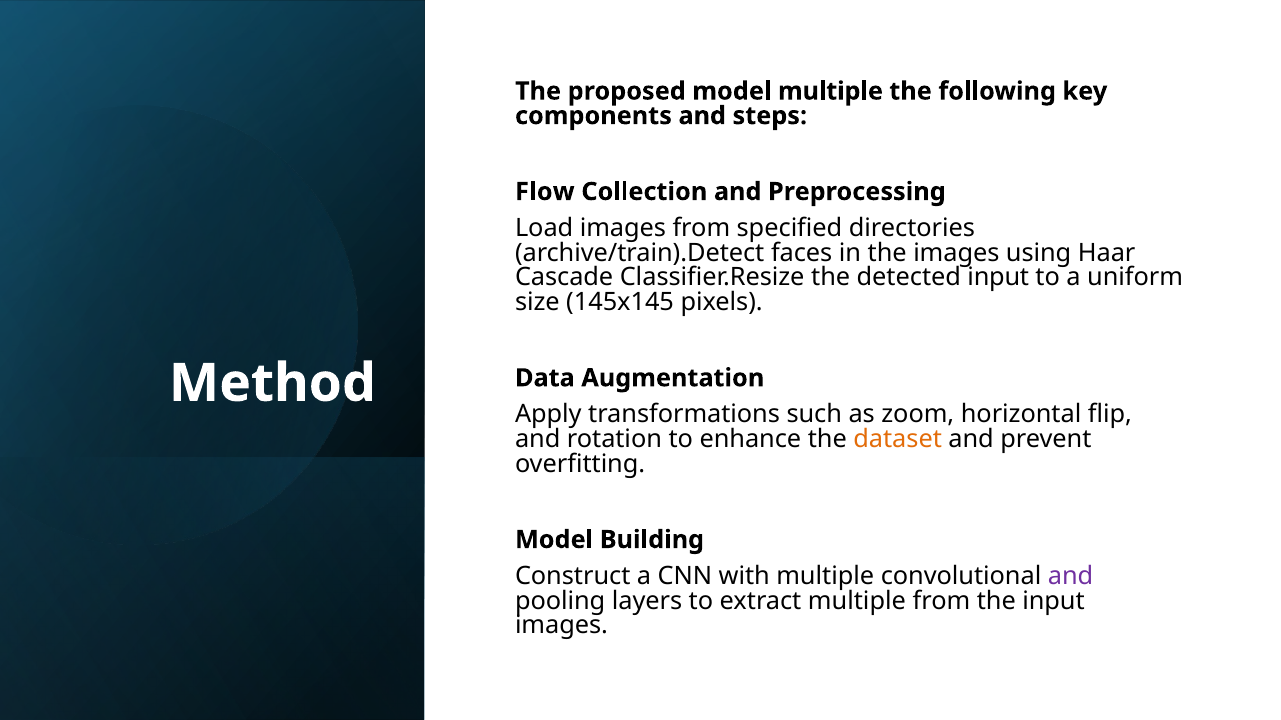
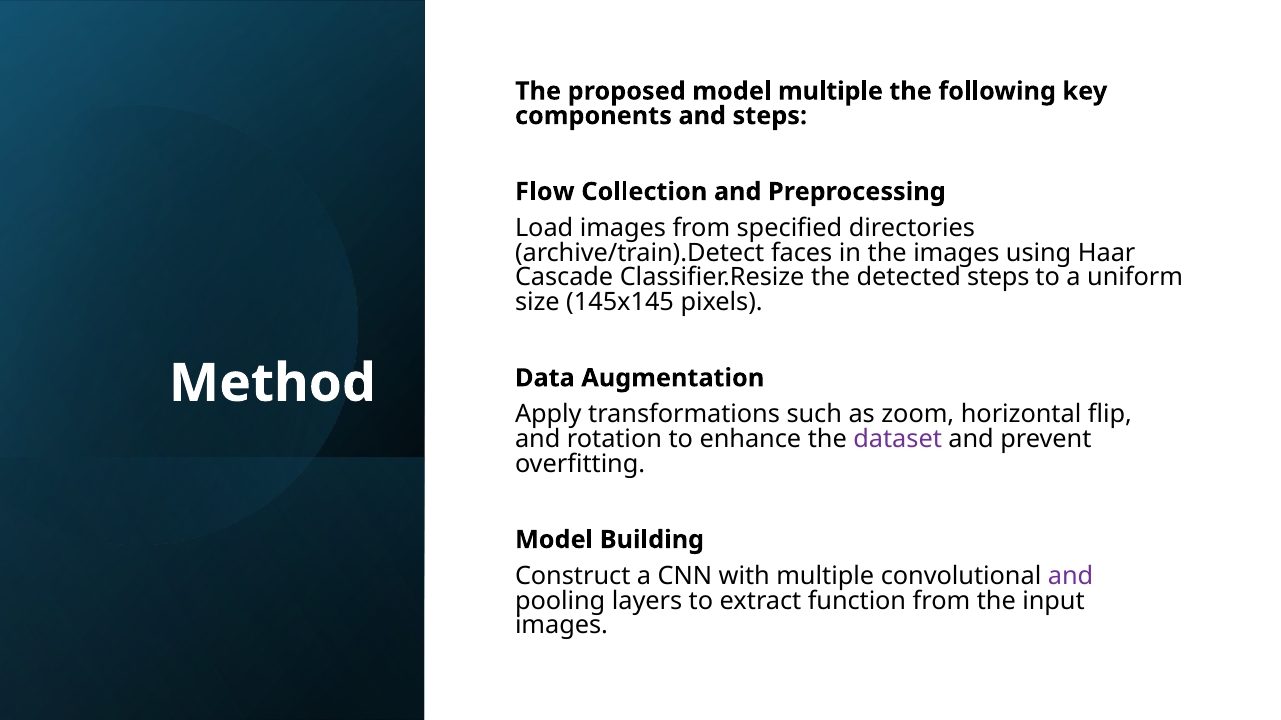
detected input: input -> steps (998, 278)
dataset colour: orange -> purple (898, 440)
extract multiple: multiple -> function (857, 601)
